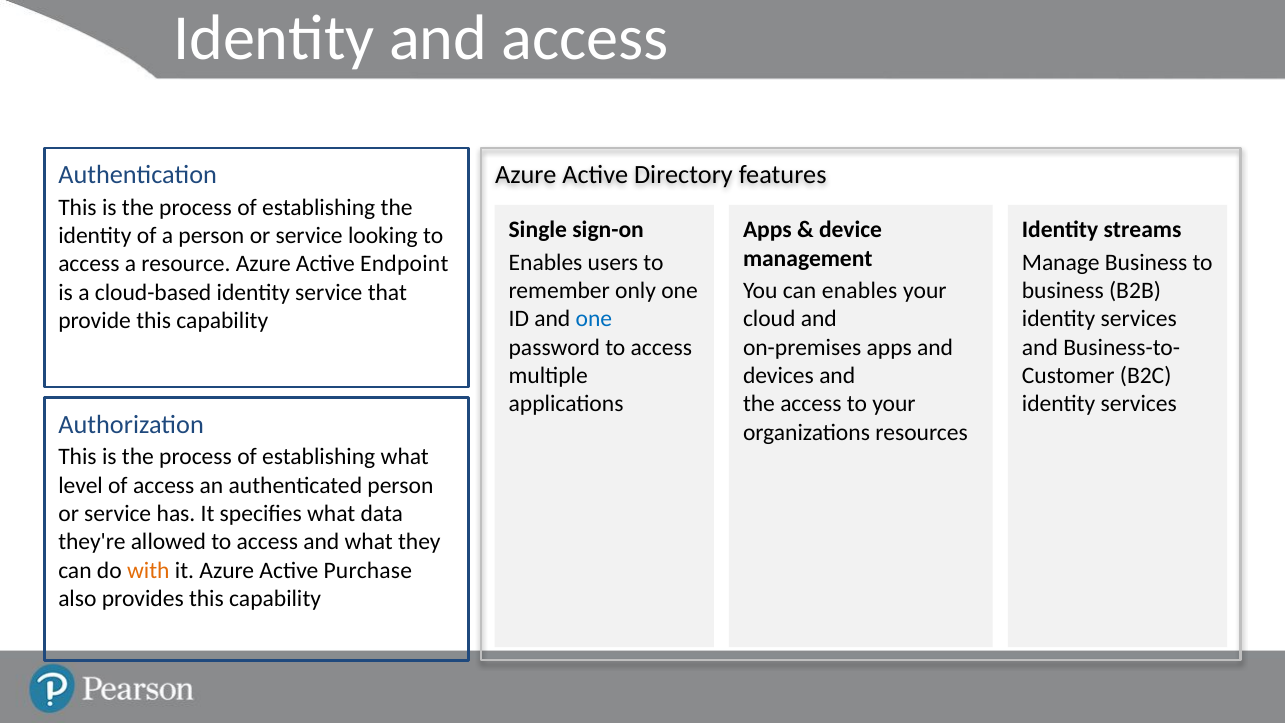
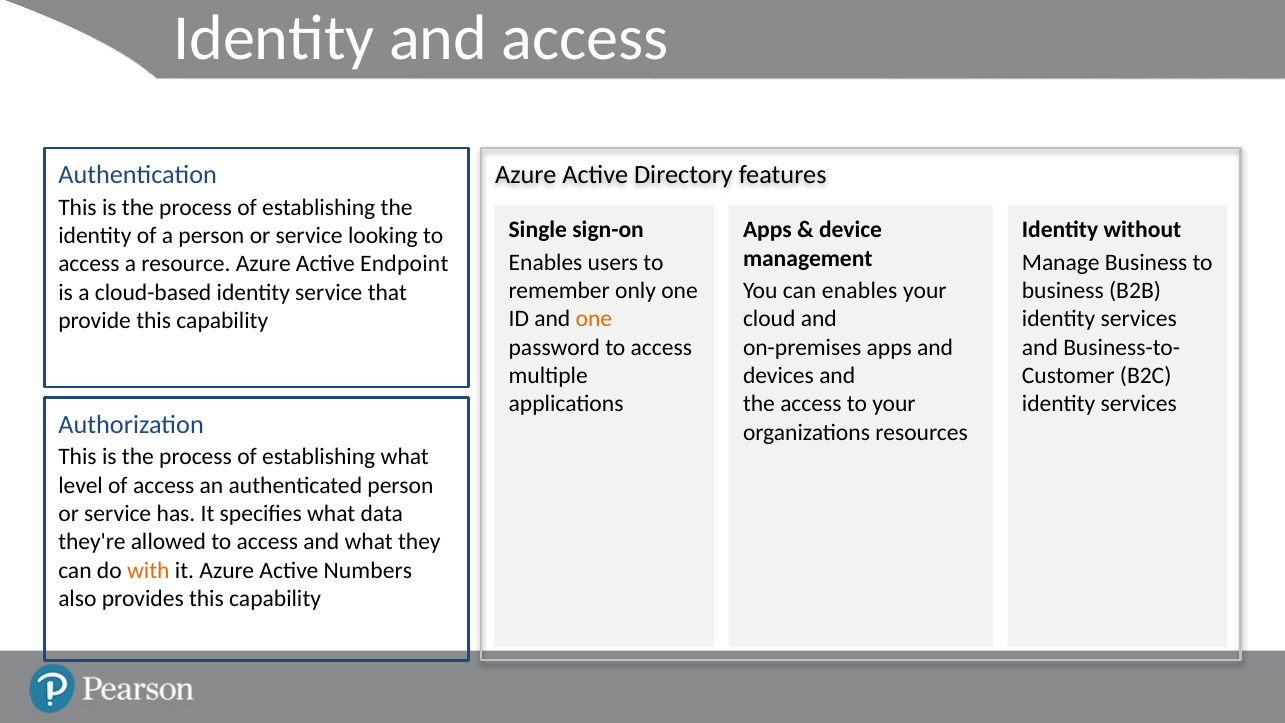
streams: streams -> without (1142, 230)
one colour: blue -> orange (594, 319)
Purchase: Purchase -> Numbers (368, 570)
